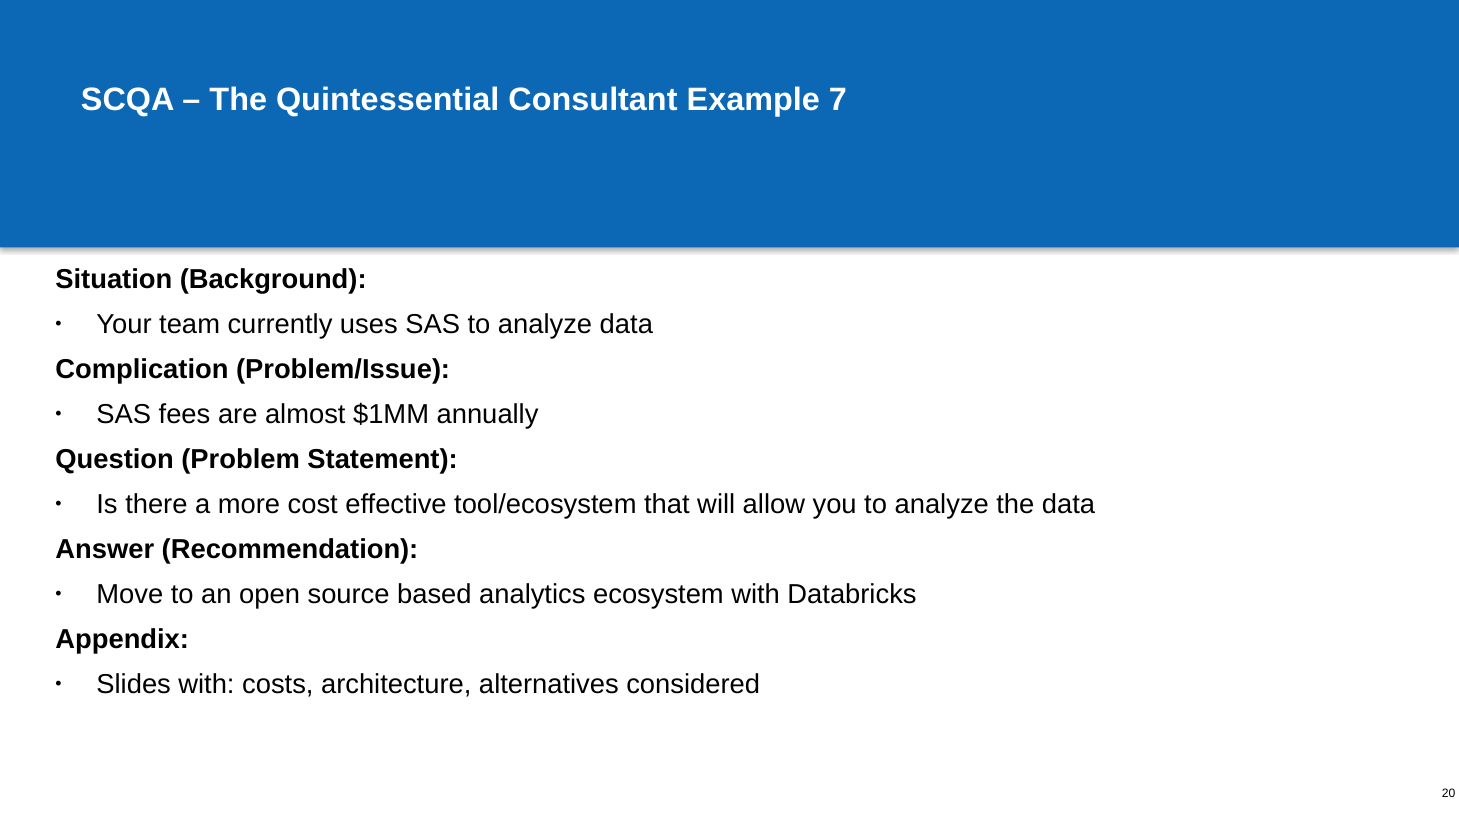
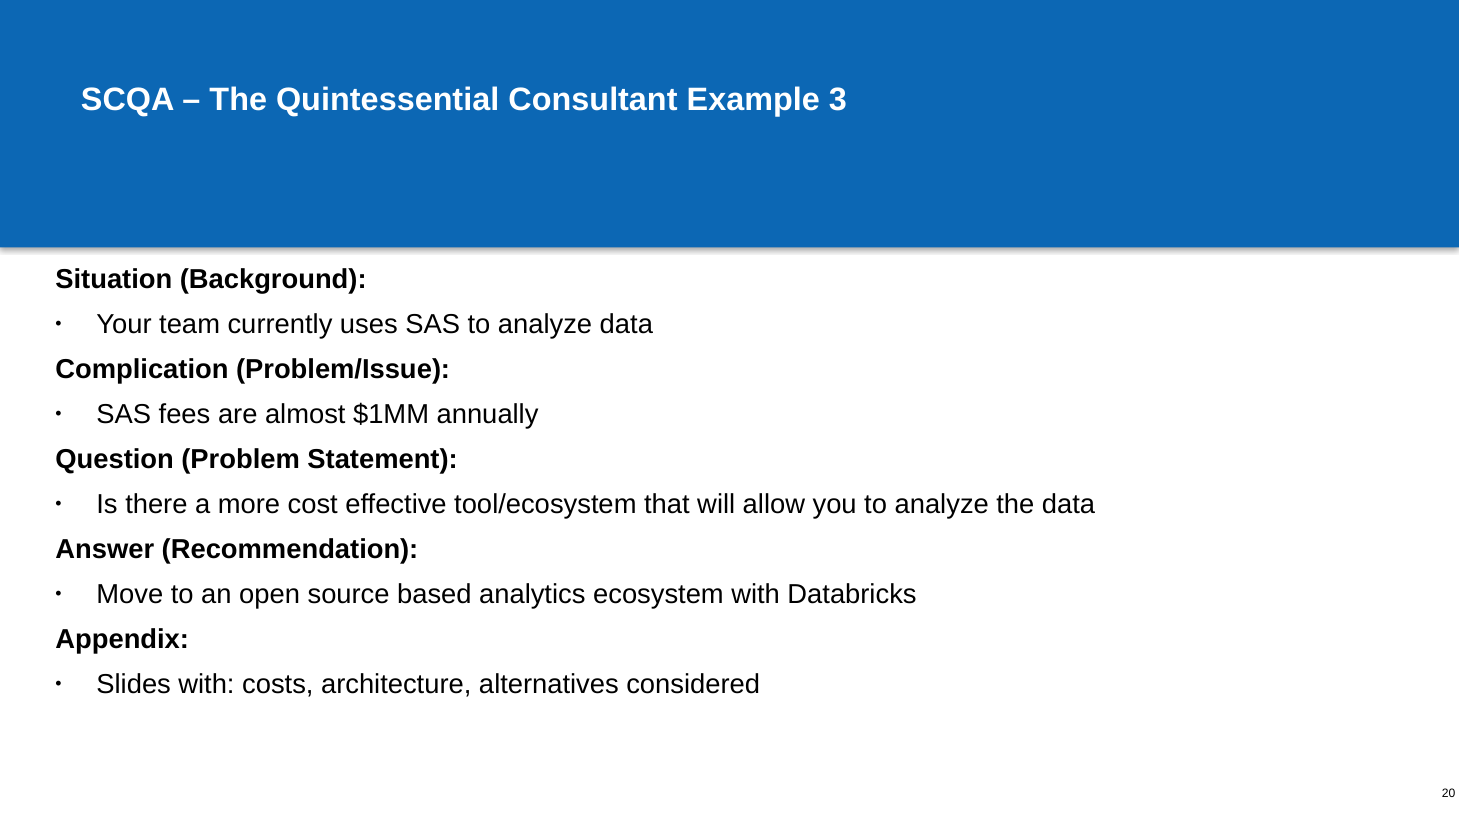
7: 7 -> 3 (838, 100)
